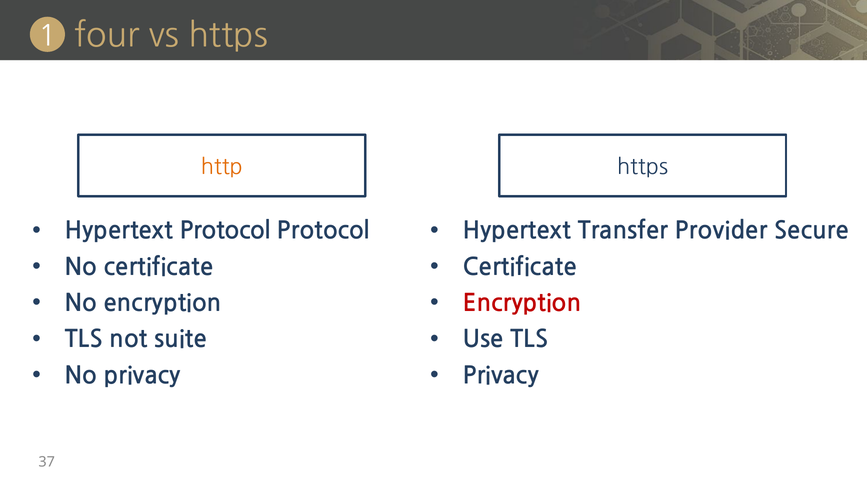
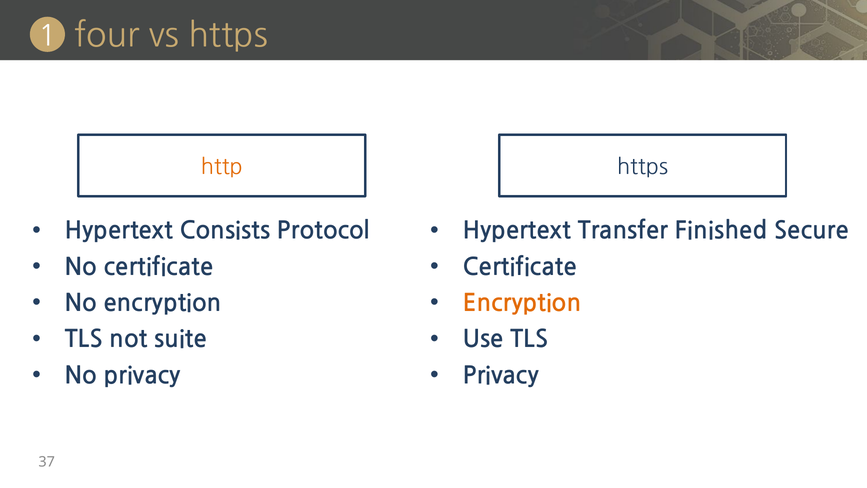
Hypertext Protocol: Protocol -> Consists (225, 231)
Provider: Provider -> Finished (721, 231)
Encryption colour: red -> orange (522, 303)
